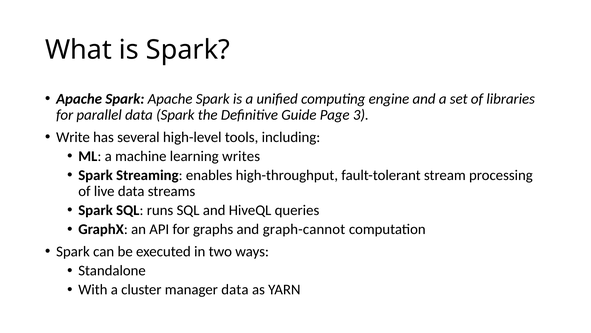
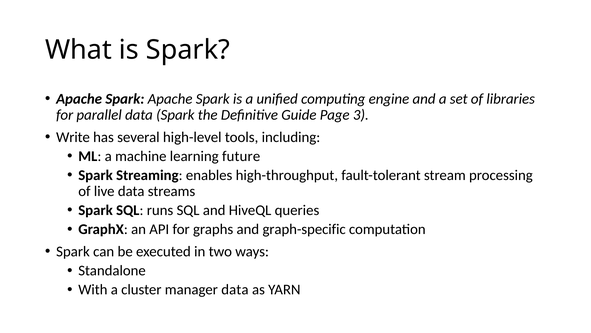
writes: writes -> future (241, 156)
graph-cannot: graph-cannot -> graph-specific (304, 229)
